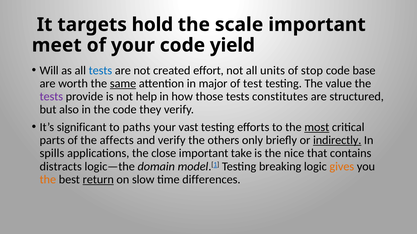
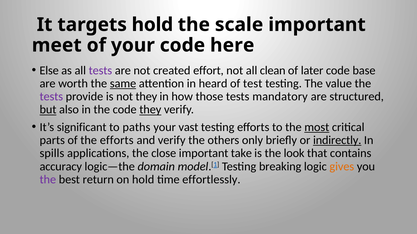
yield: yield -> here (232, 45)
Will: Will -> Else (49, 71)
tests colour: blue -> purple (100, 71)
units: units -> clean (273, 71)
stop: stop -> later (312, 71)
major: major -> heard (213, 84)
not help: help -> they (146, 97)
constitutes: constitutes -> mandatory (280, 97)
but underline: none -> present (48, 110)
they underline: none -> present (150, 110)
the affects: affects -> efforts (117, 141)
nice: nice -> look (294, 154)
distracts: distracts -> accuracy (61, 167)
the colour: orange -> purple (48, 180)
return underline: present -> none (98, 180)
on slow: slow -> hold (143, 180)
differences: differences -> effortlessly (211, 180)
